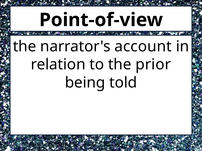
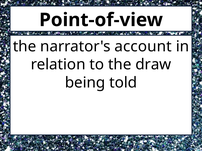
prior: prior -> draw (153, 65)
